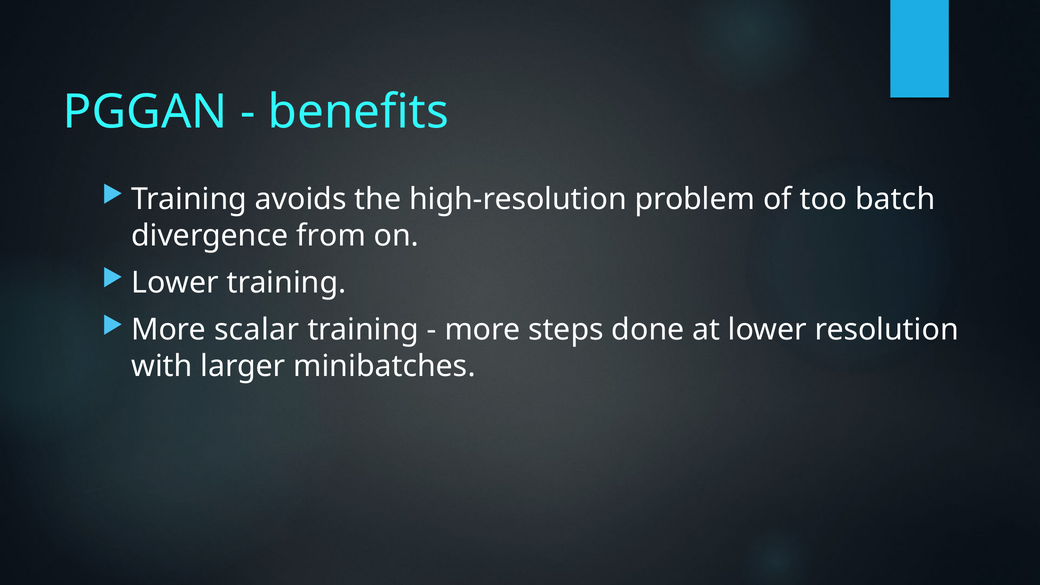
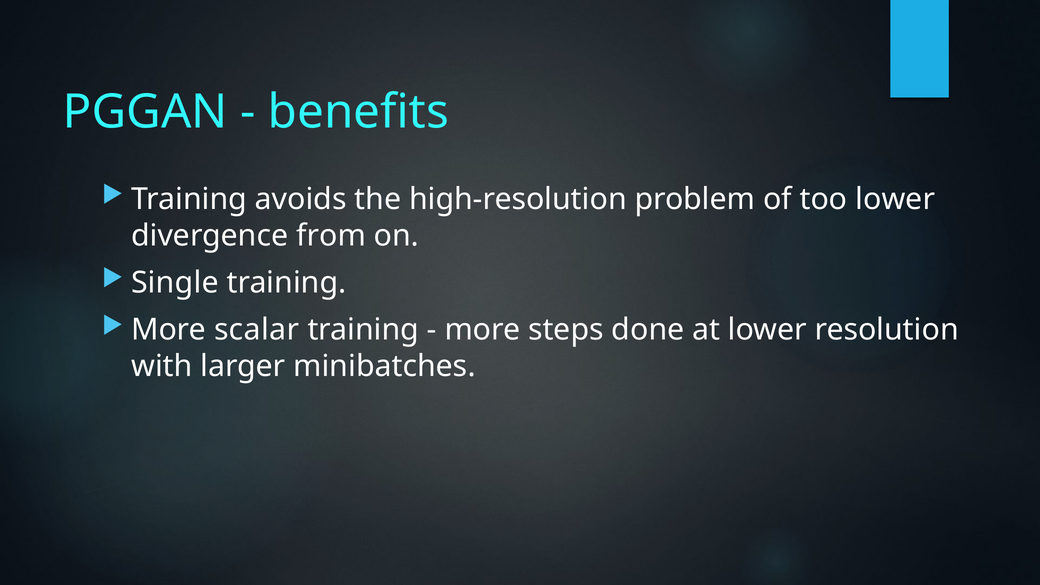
too batch: batch -> lower (895, 199)
Lower: Lower -> Single (175, 283)
